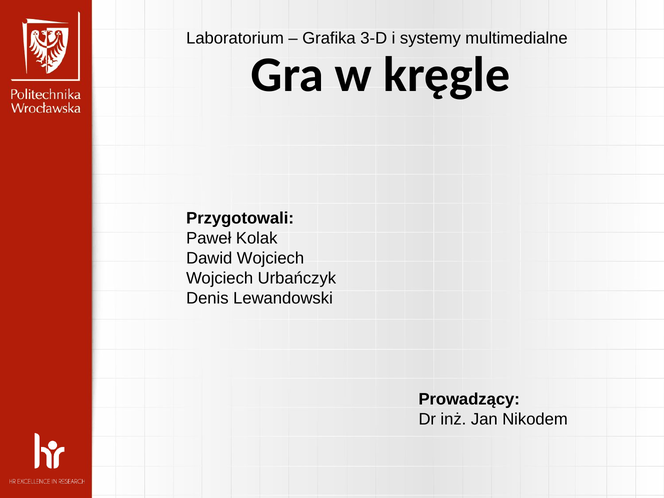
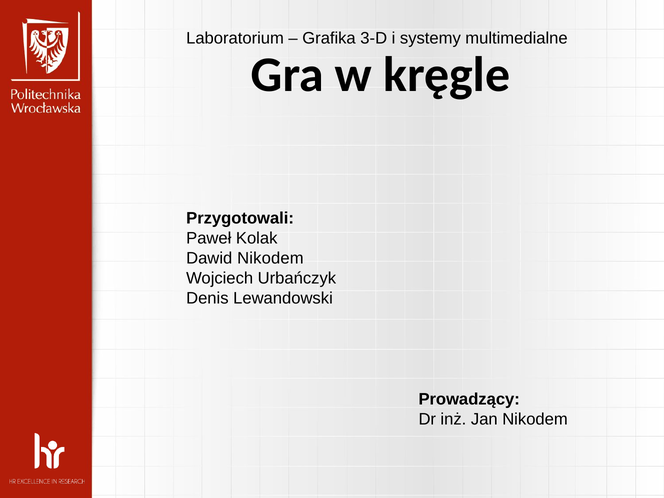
Dawid Wojciech: Wojciech -> Nikodem (270, 258)
